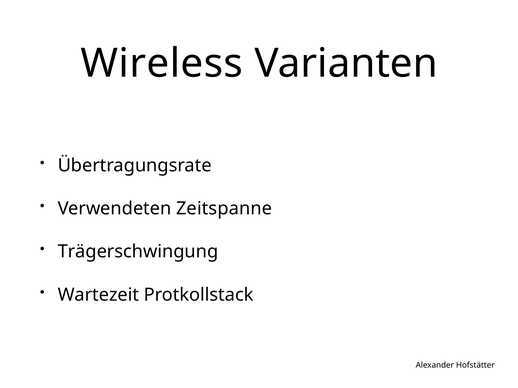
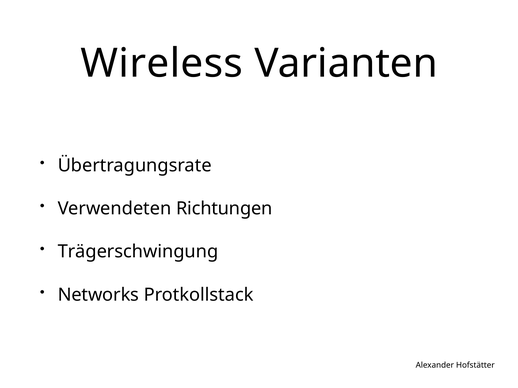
Zeitspanne: Zeitspanne -> Richtungen (224, 209)
Wartezeit: Wartezeit -> Networks (98, 295)
